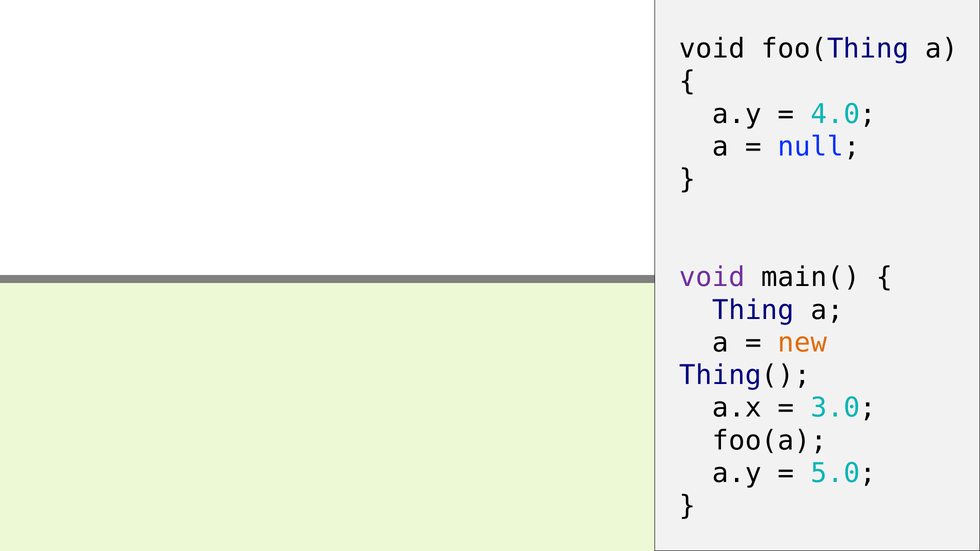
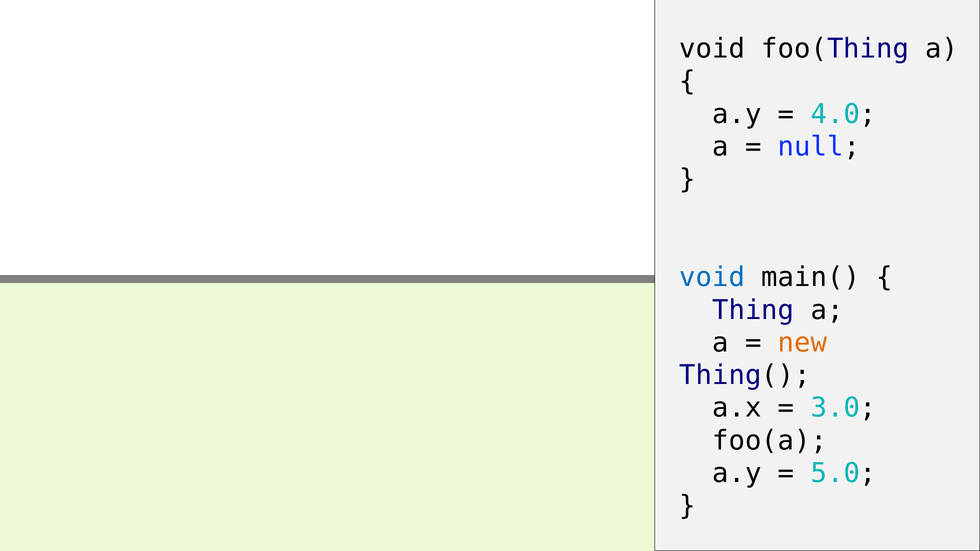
void colour: purple -> blue (712, 277)
